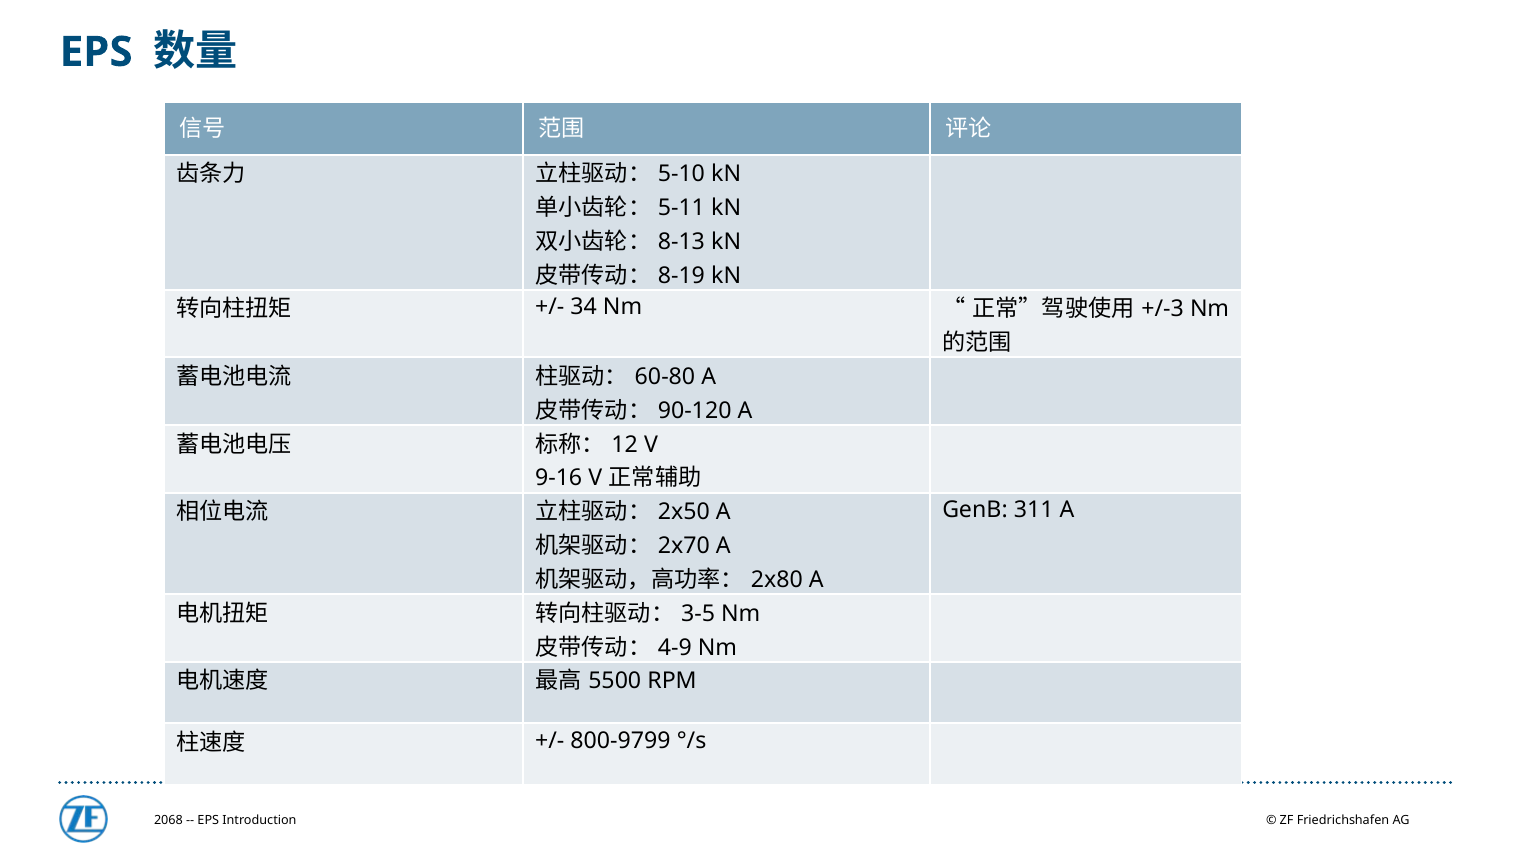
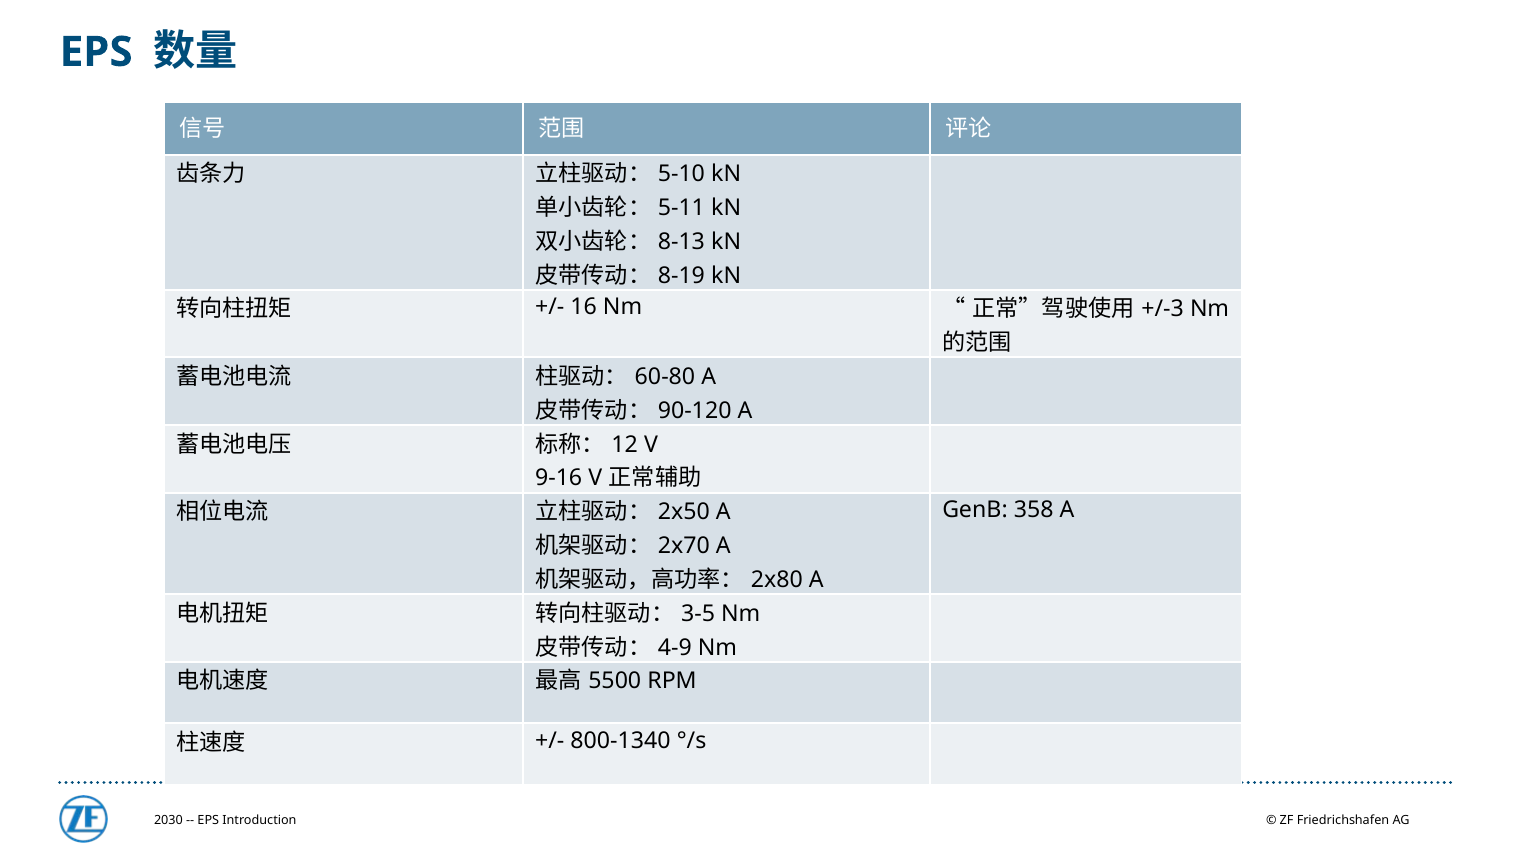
34: 34 -> 16 (584, 307)
311: 311 -> 358 (1034, 510)
800-9799: 800-9799 -> 800-1340 (621, 741)
2068: 2068 -> 2030 (168, 821)
